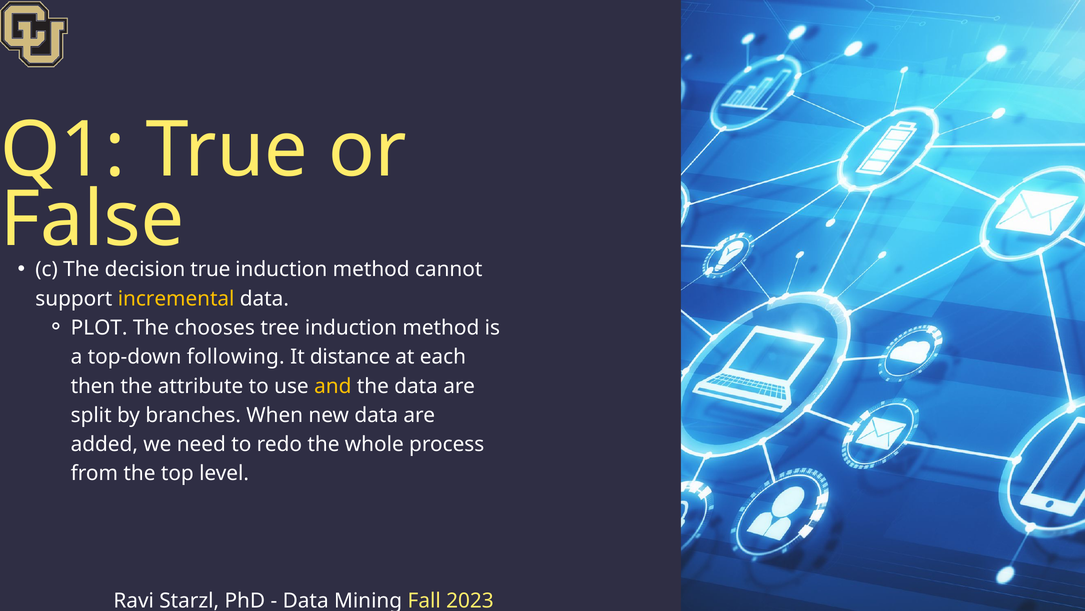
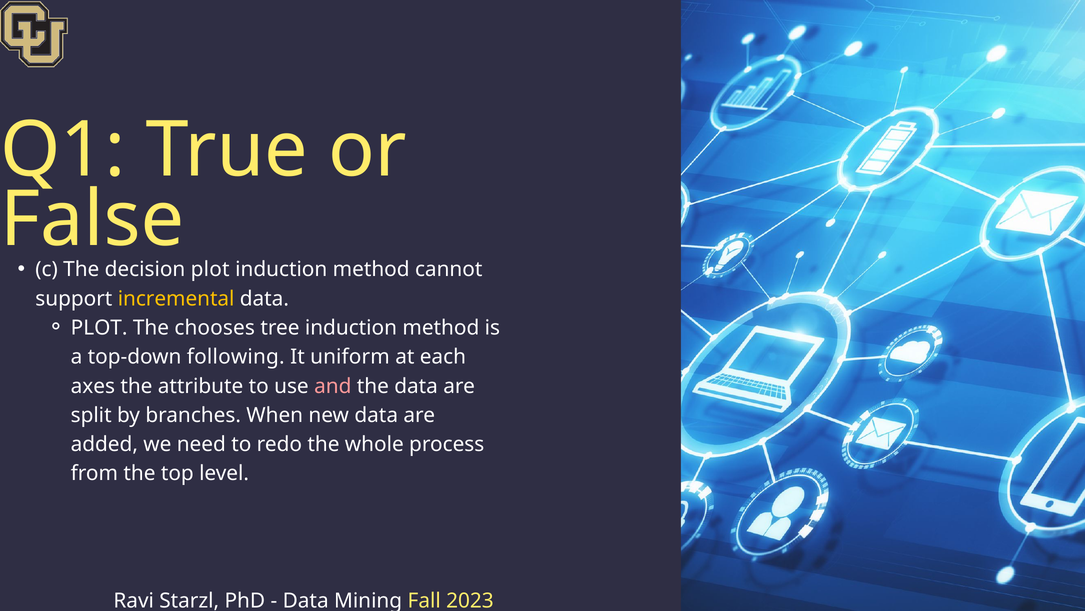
true: true -> plot (210, 269)
distance: distance -> uniform (350, 357)
then: then -> axes (93, 386)
and colour: yellow -> pink (333, 386)
